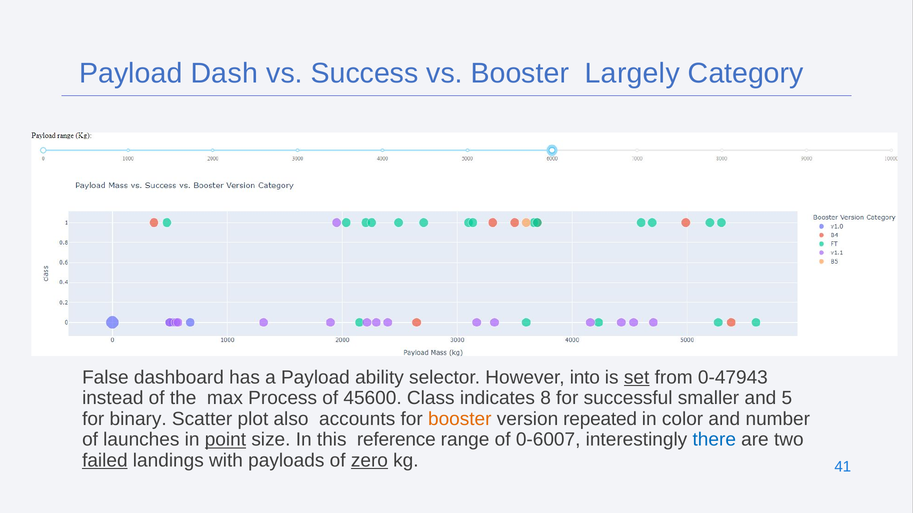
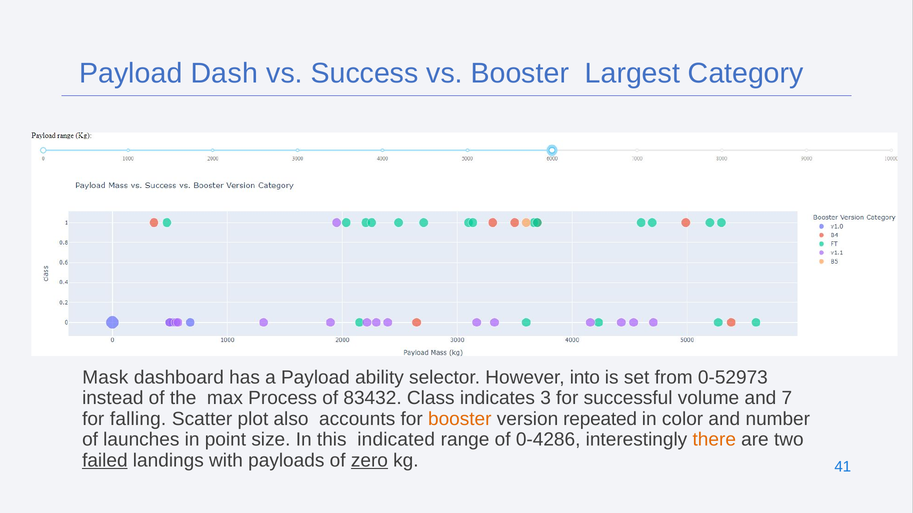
Largely: Largely -> Largest (632, 73)
False: False -> Mask (105, 378)
set underline: present -> none (637, 378)
0-47943: 0-47943 -> 0-52973 (733, 378)
45600: 45600 -> 83432 (373, 399)
8: 8 -> 3 (546, 399)
smaller: smaller -> volume (709, 399)
5: 5 -> 7 (787, 399)
binary: binary -> falling (138, 419)
point underline: present -> none (225, 440)
reference: reference -> indicated (396, 440)
0-6007: 0-6007 -> 0-4286 (548, 440)
there colour: blue -> orange (714, 440)
